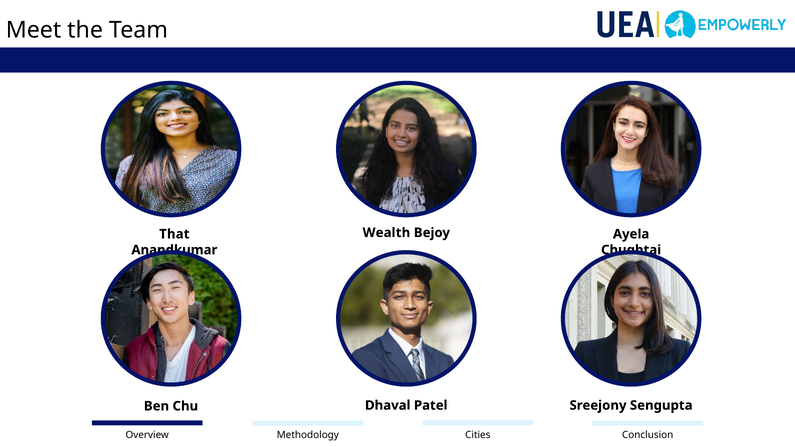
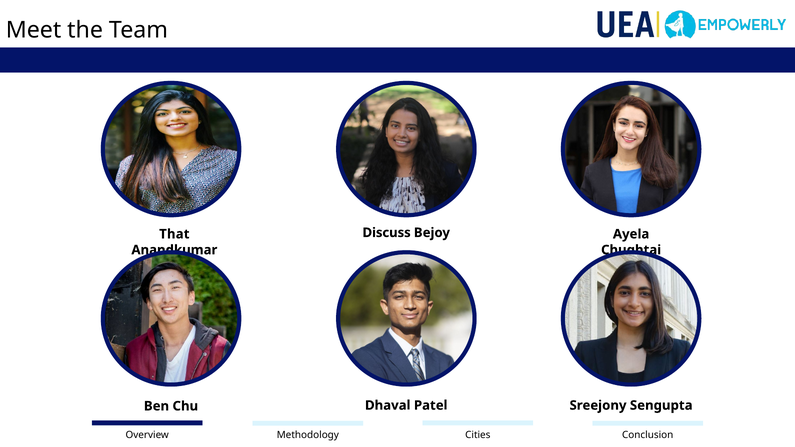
Wealth: Wealth -> Discuss (387, 233)
